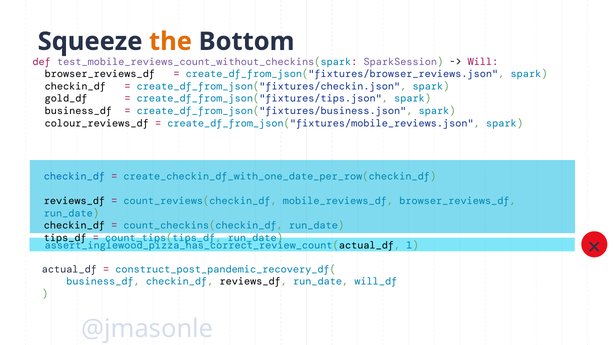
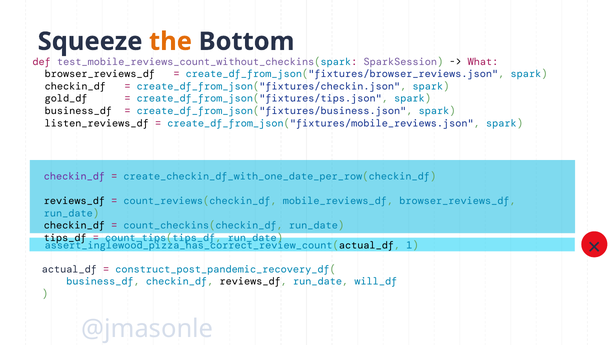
Will: Will -> What (483, 62)
colour_reviews_df: colour_reviews_df -> listen_reviews_df (97, 123)
checkin_df colour: blue -> purple (74, 176)
